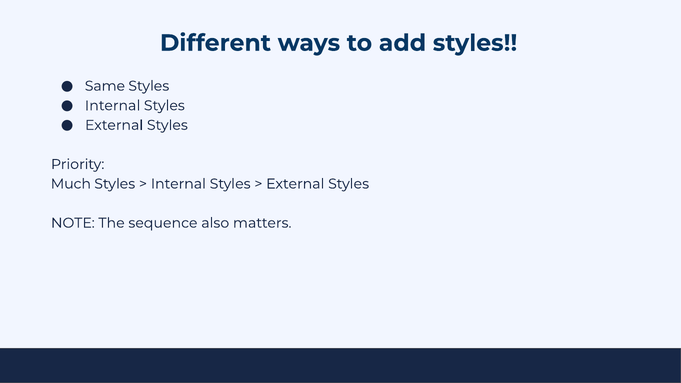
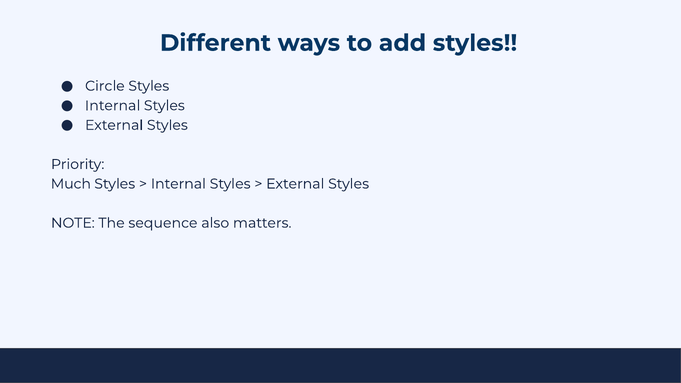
Same: Same -> Circle (105, 86)
